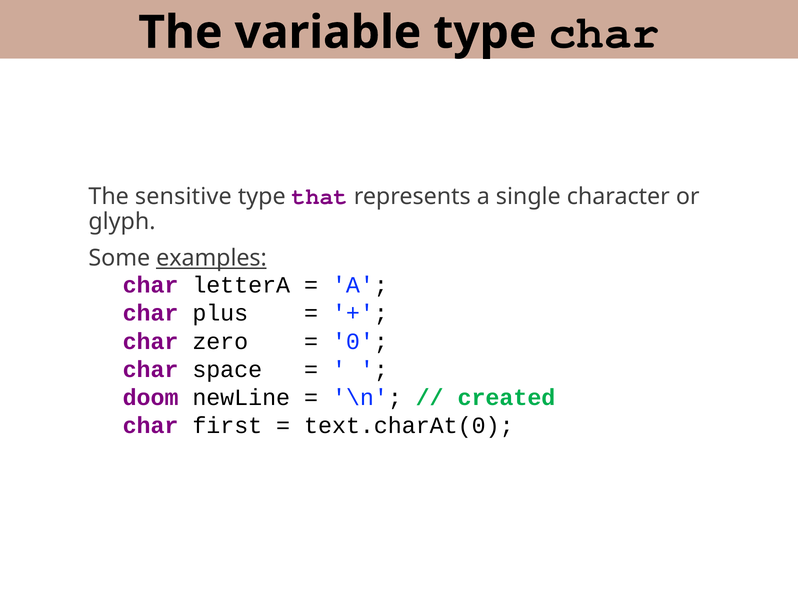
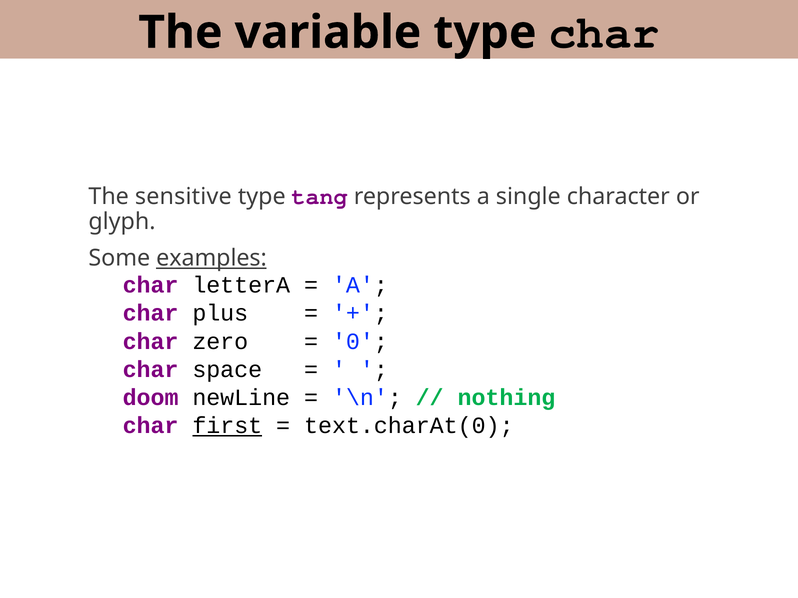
that: that -> tang (320, 197)
created: created -> nothing (506, 398)
first underline: none -> present (227, 426)
